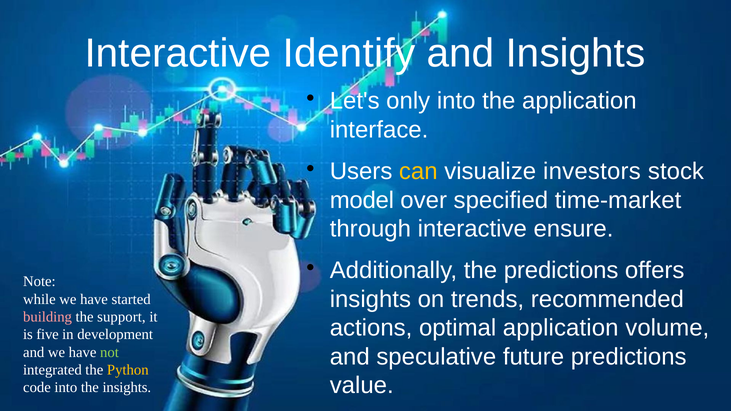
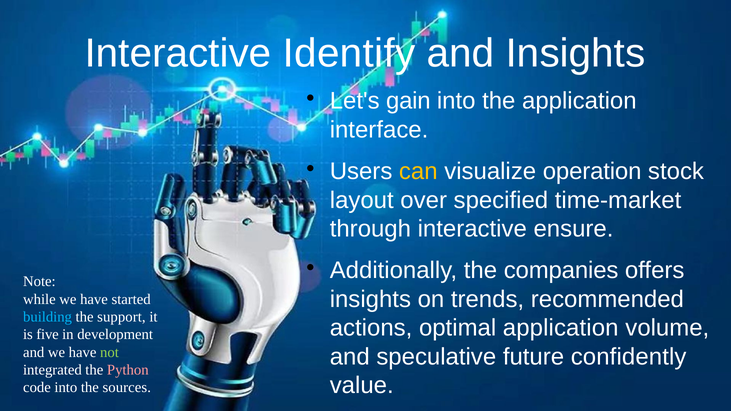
only: only -> gain (408, 101)
investors: investors -> operation (592, 172)
model: model -> layout (362, 200)
the predictions: predictions -> companies (561, 271)
building colour: pink -> light blue (48, 317)
future predictions: predictions -> confidently (629, 357)
Python colour: yellow -> pink (128, 370)
the insights: insights -> sources (127, 388)
